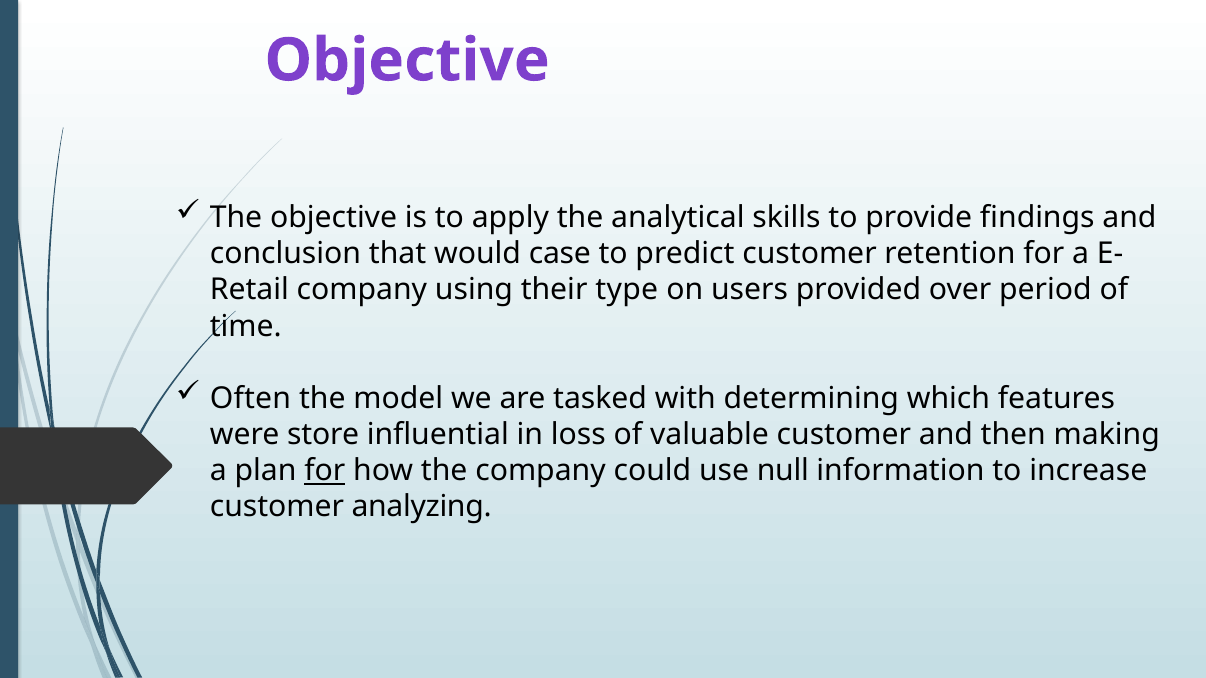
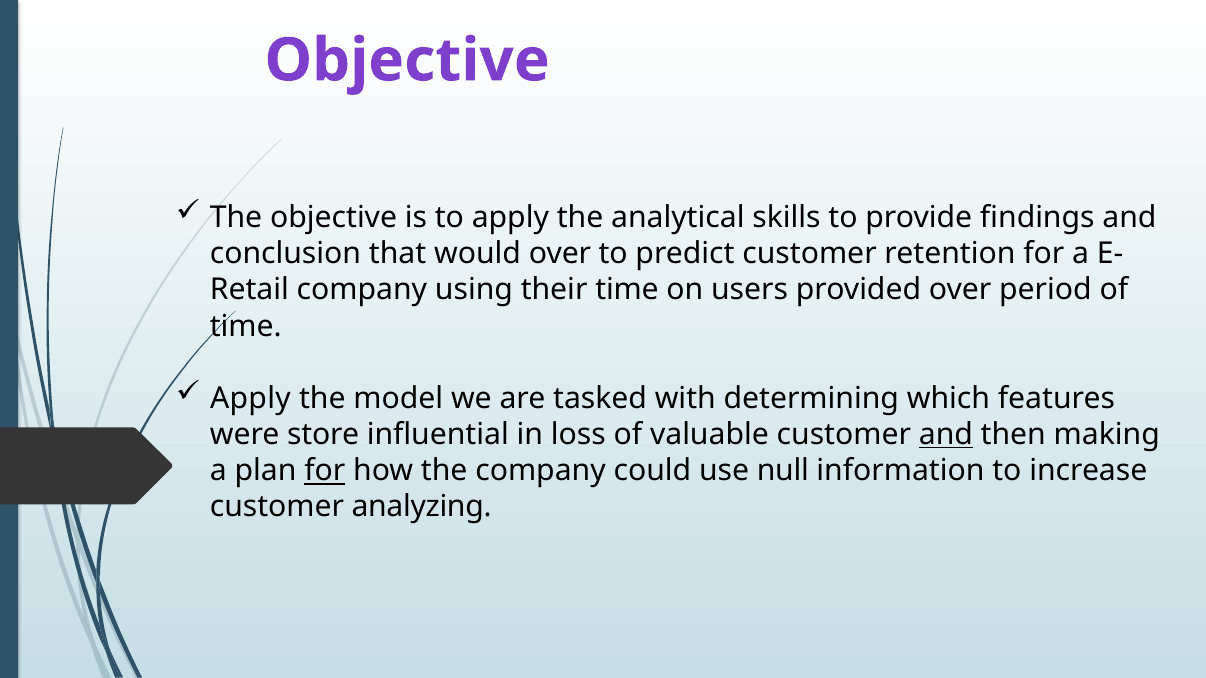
would case: case -> over (560, 254)
their type: type -> time (627, 290)
Often: Often -> Apply (250, 399)
and underline: none -> present (946, 435)
